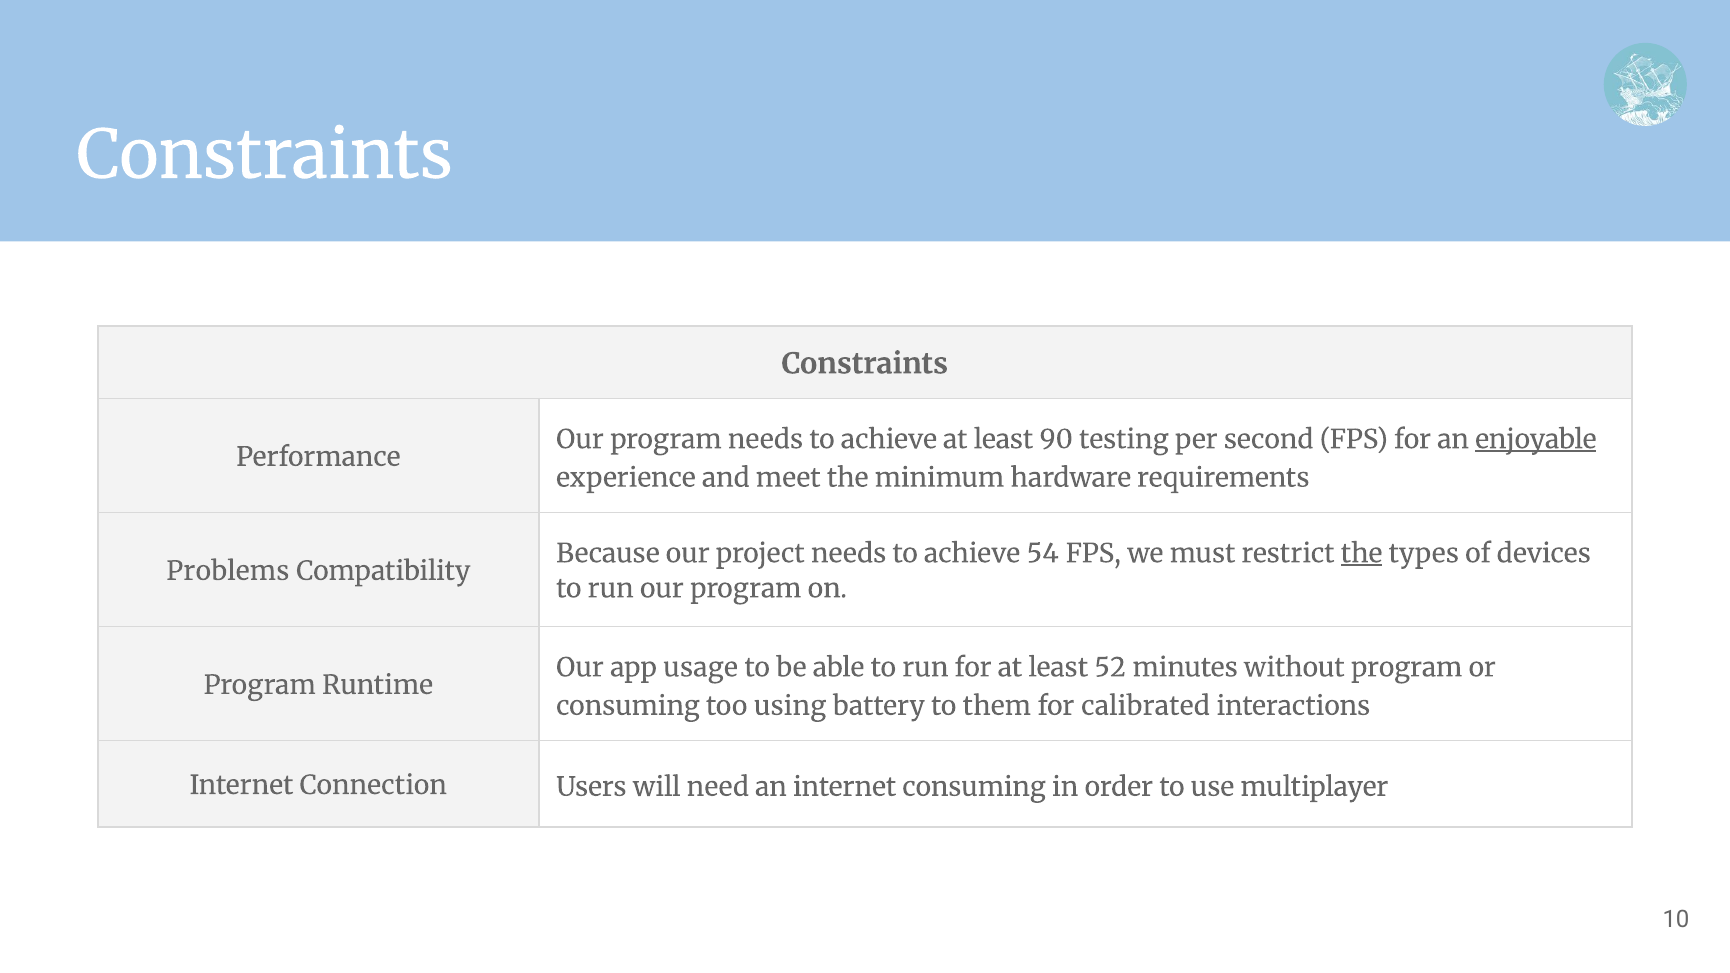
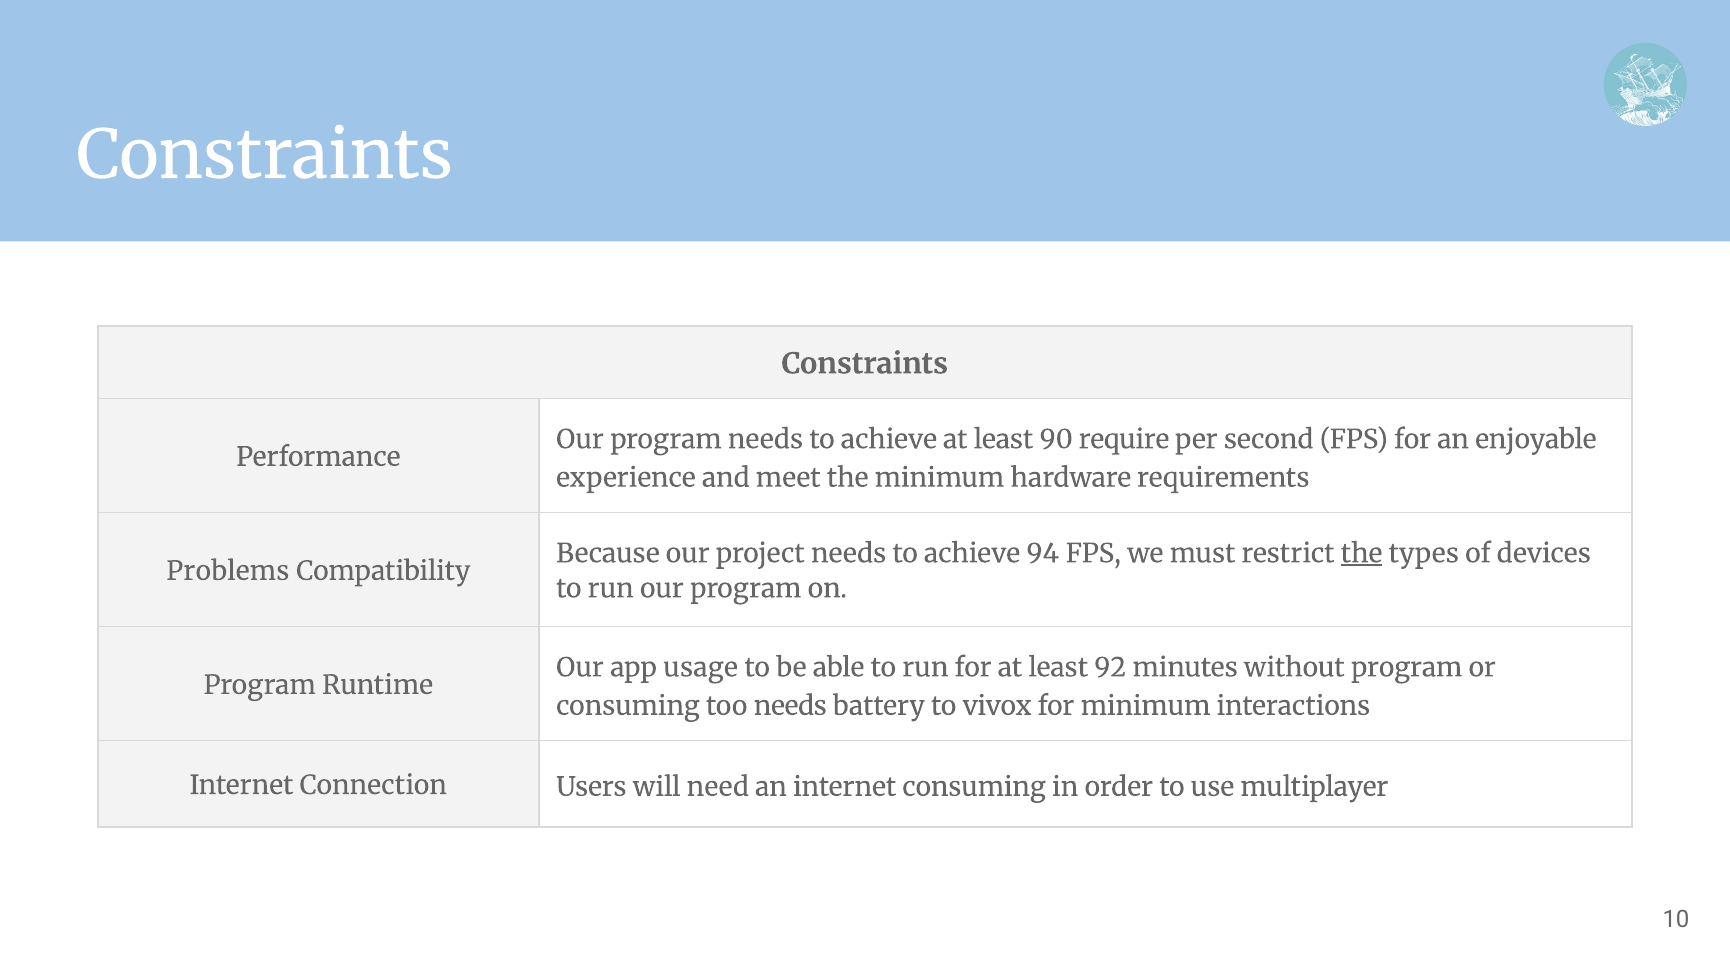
testing: testing -> require (1124, 440)
enjoyable underline: present -> none (1536, 440)
54: 54 -> 94 (1043, 554)
52: 52 -> 92 (1110, 668)
too using: using -> needs (790, 706)
them: them -> vivox (997, 706)
for calibrated: calibrated -> minimum (1146, 706)
